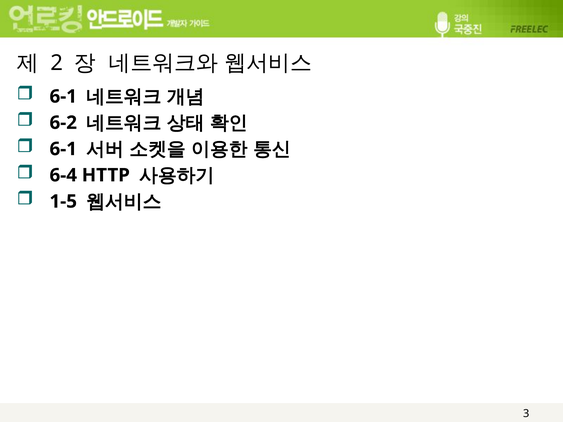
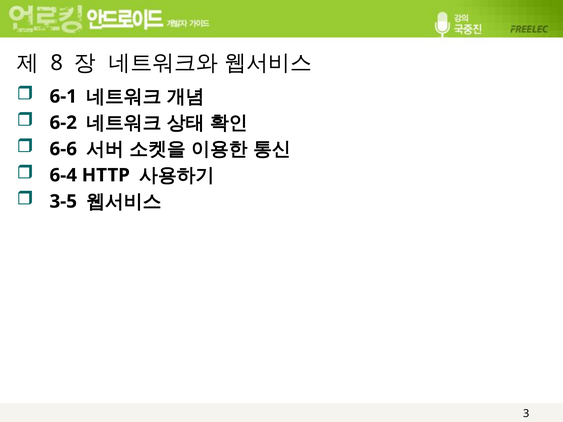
2: 2 -> 8 (57, 63)
6-1: 6-1 -> 6-6 (63, 149)
1-5: 1-5 -> 3-5 (63, 202)
